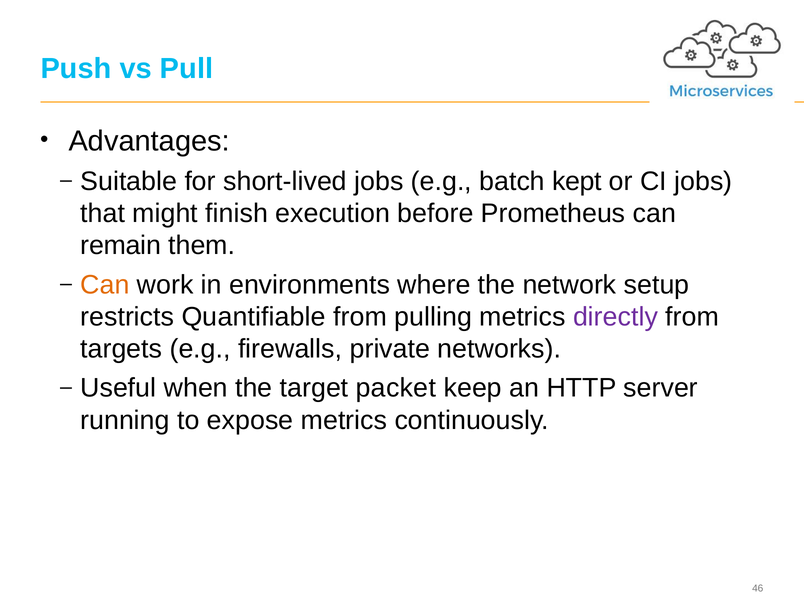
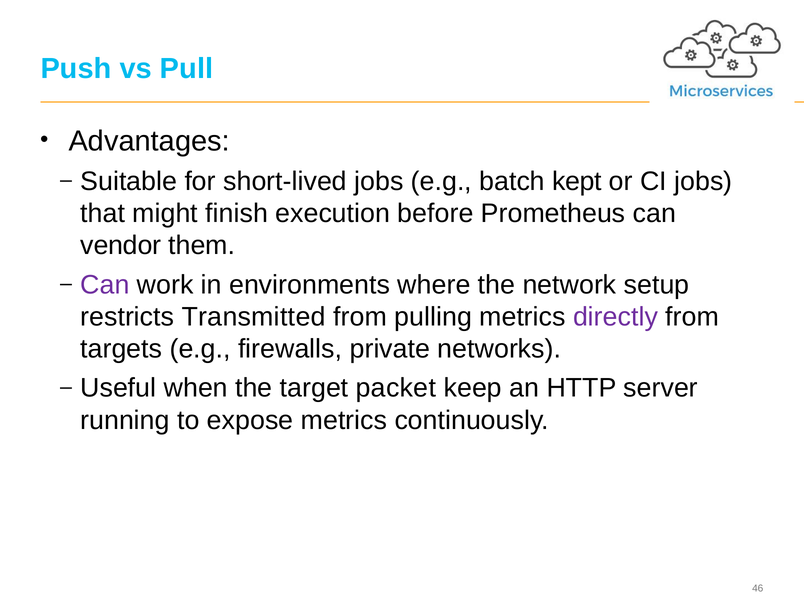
remain: remain -> vendor (121, 246)
Can colour: orange -> purple (105, 285)
Quantifiable: Quantifiable -> Transmitted (254, 317)
